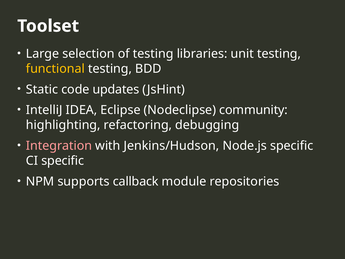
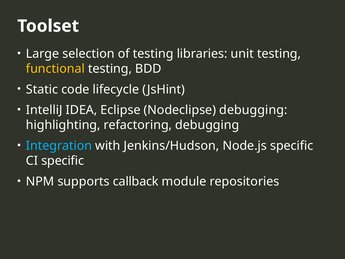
updates: updates -> lifecycle (116, 89)
Nodeclipse community: community -> debugging (253, 110)
Integration colour: pink -> light blue (59, 146)
